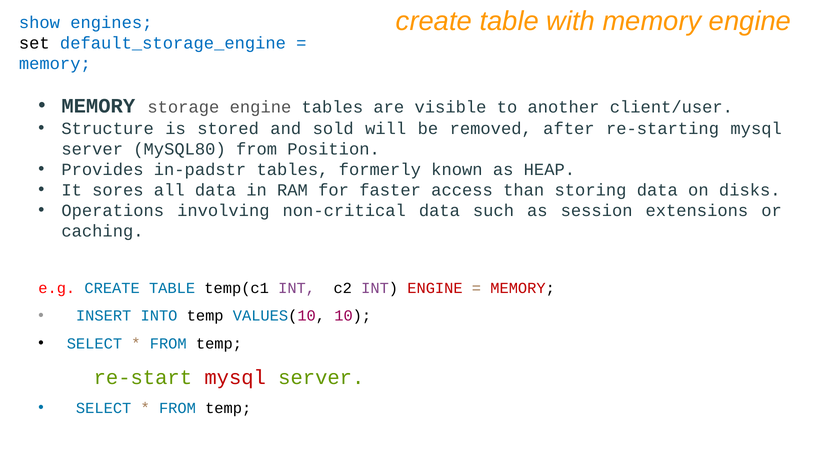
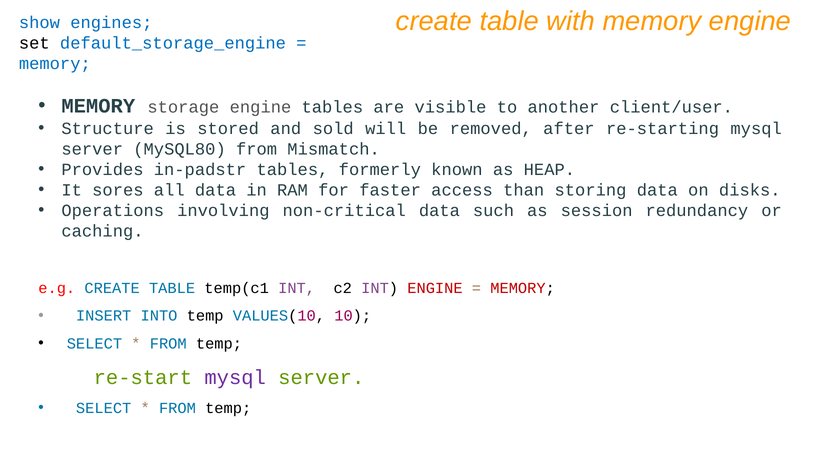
Position: Position -> Mismatch (334, 149)
extensions: extensions -> redundancy (697, 211)
mysql colour: red -> purple (235, 378)
